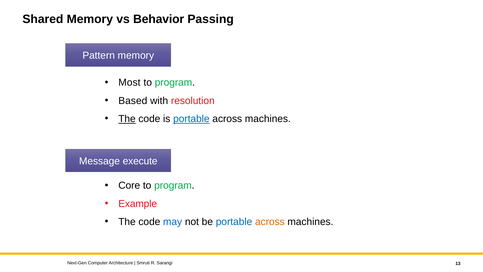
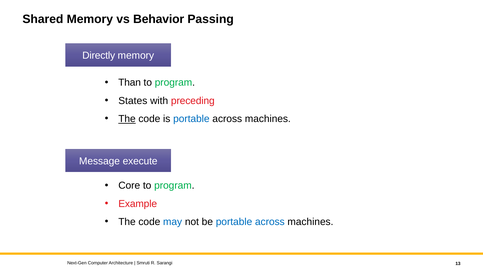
Pattern: Pattern -> Directly (99, 56)
Most: Most -> Than (130, 83)
Based: Based -> States (133, 101)
resolution: resolution -> preceding (193, 101)
portable underline: present -> none (191, 119)
across colour: orange -> blue (270, 222)
